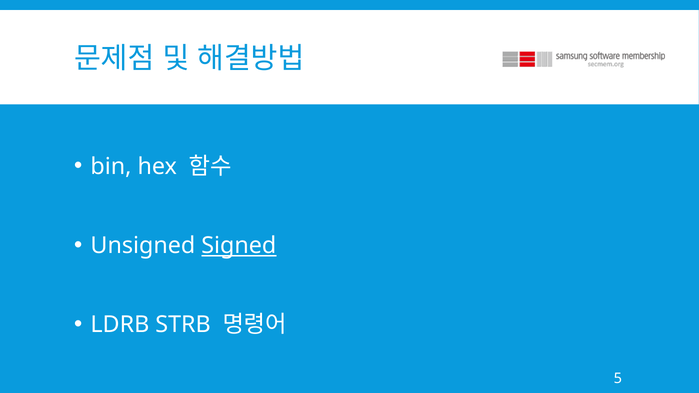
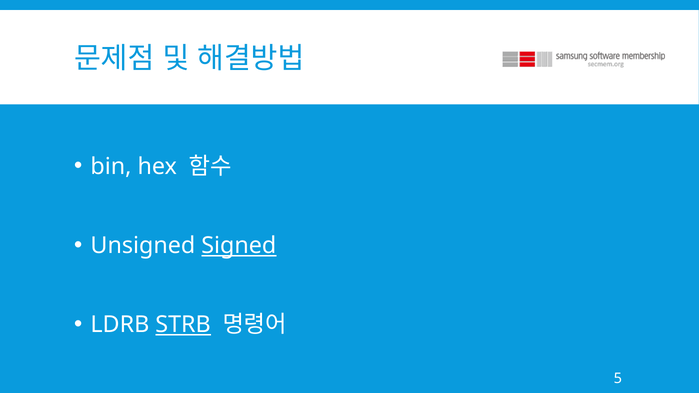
STRB underline: none -> present (183, 325)
